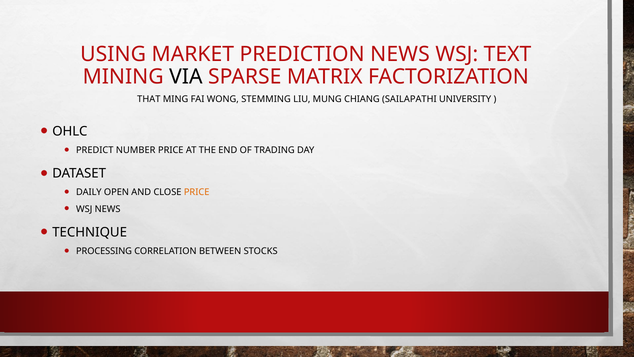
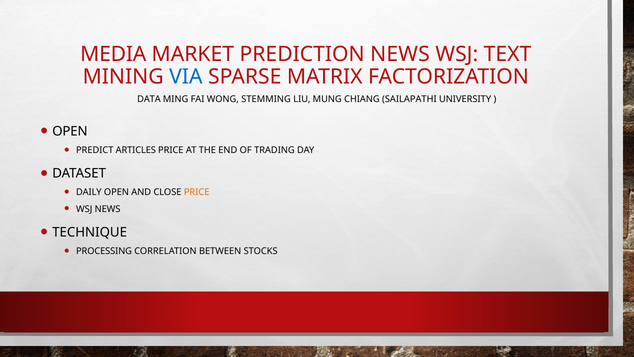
USING: USING -> MEDIA (113, 54)
VIA colour: black -> blue (186, 77)
THAT: THAT -> DATA (149, 99)
OHLC: OHLC -> OPEN (70, 131)
NUMBER: NUMBER -> ARTICLES (136, 150)
